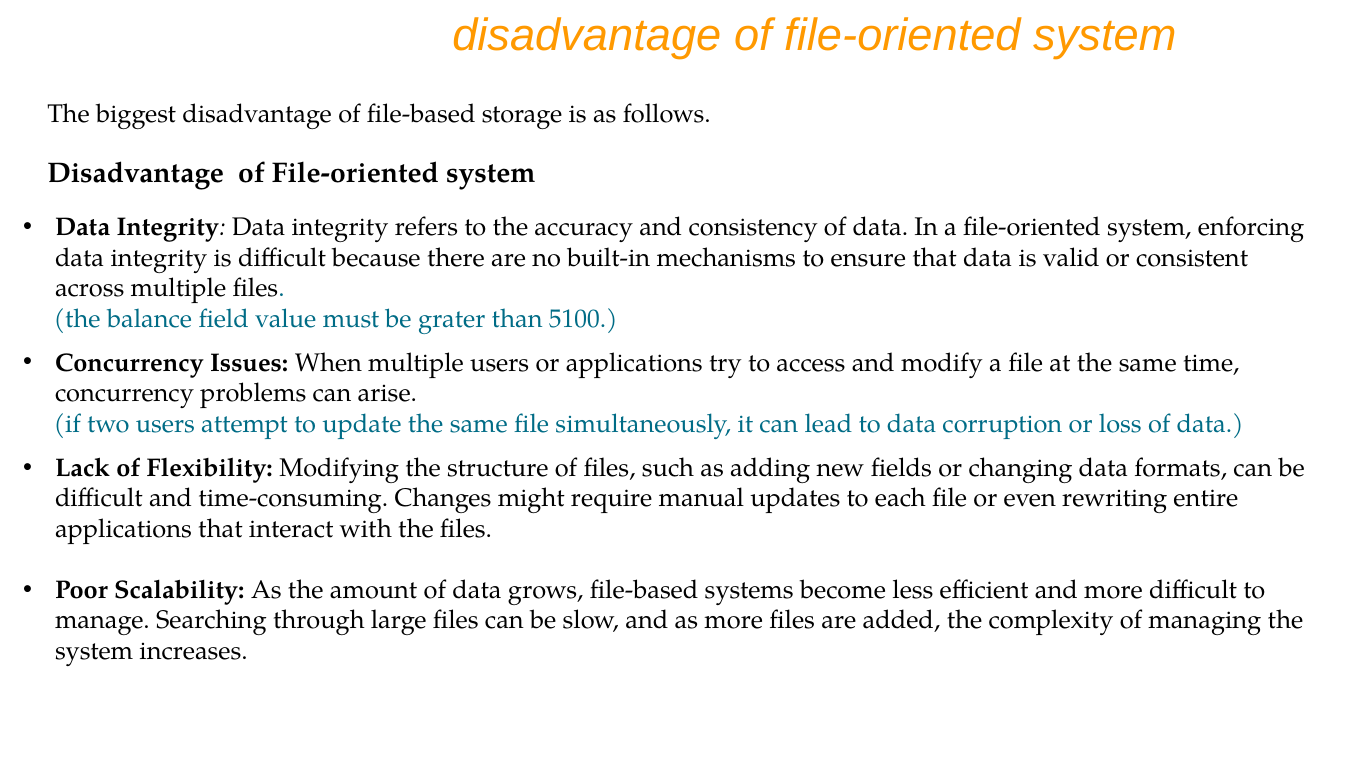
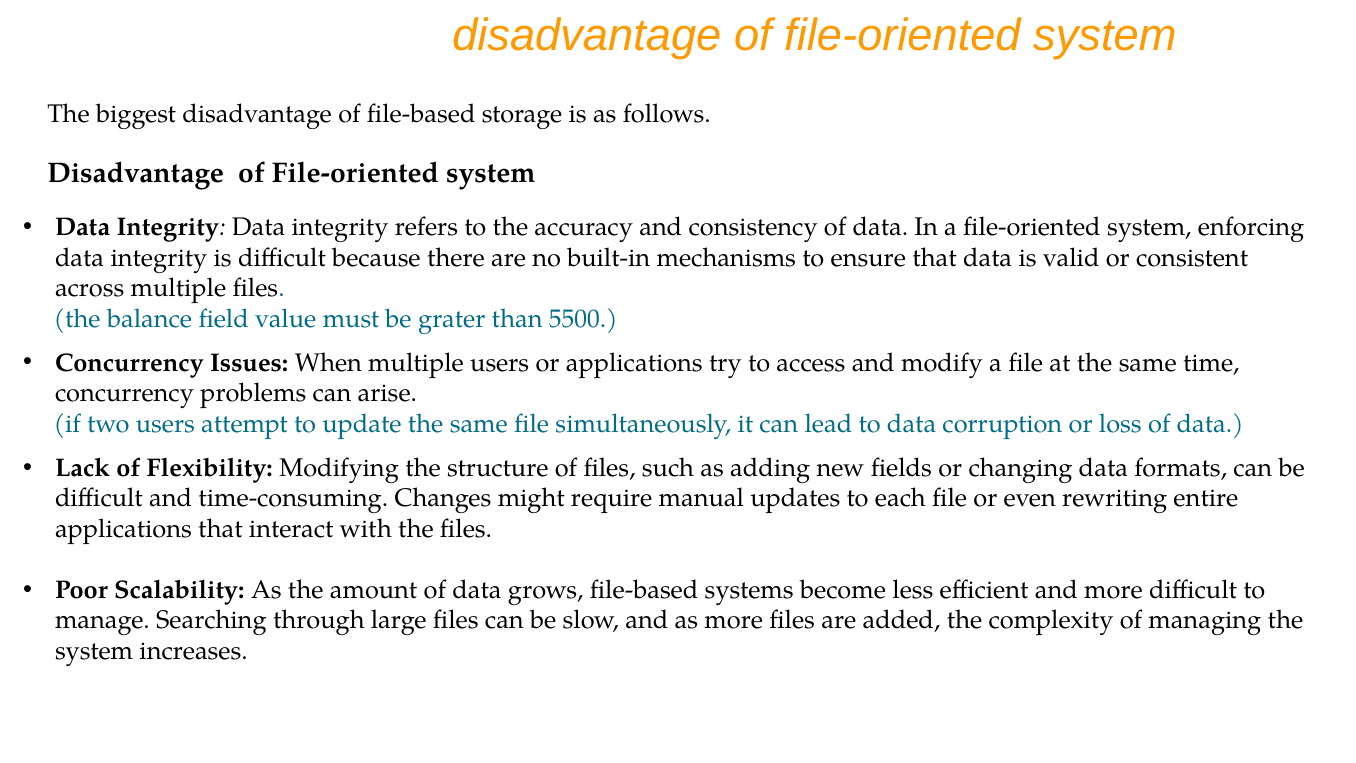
5100: 5100 -> 5500 (583, 319)
